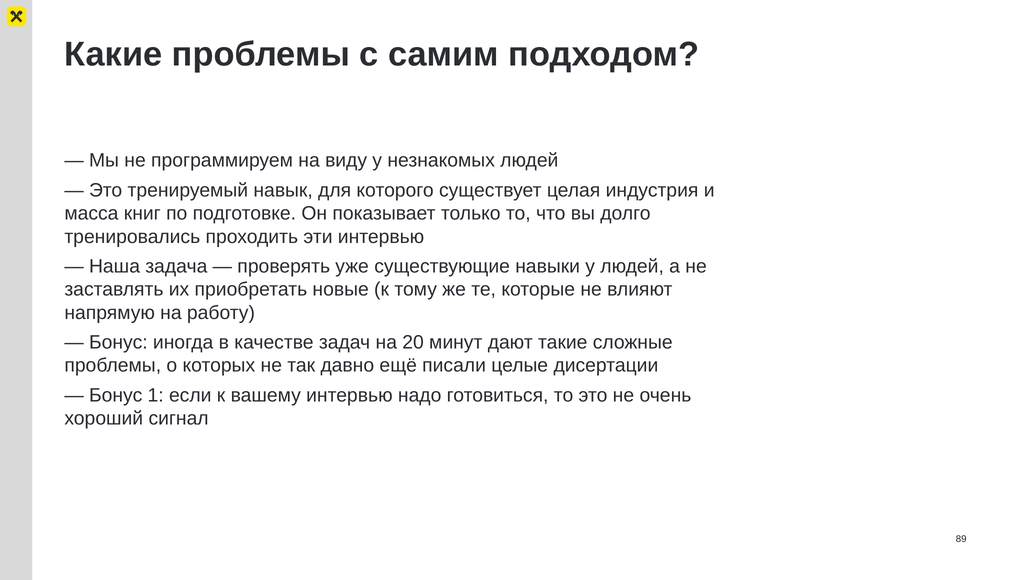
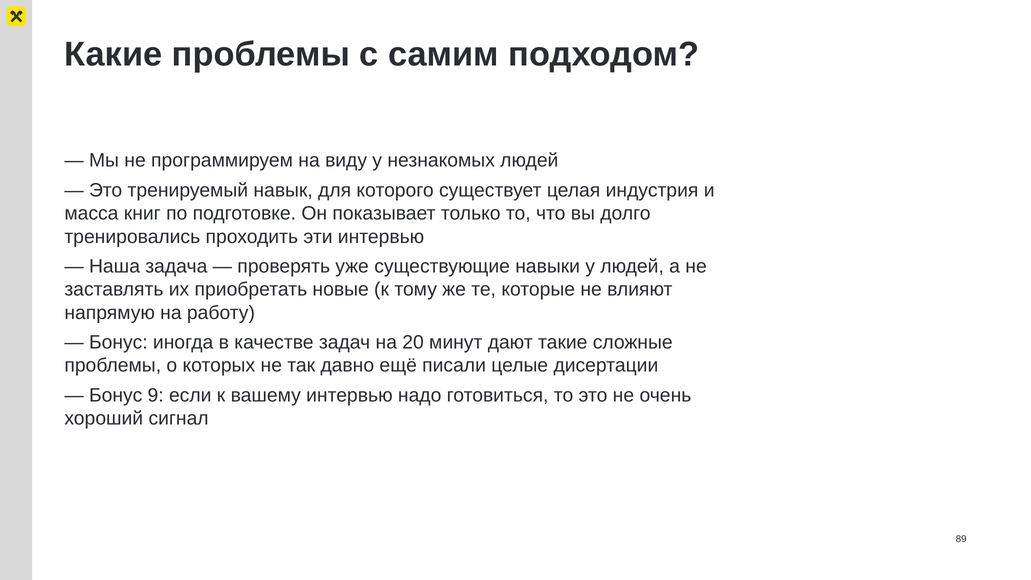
1: 1 -> 9 (156, 395)
